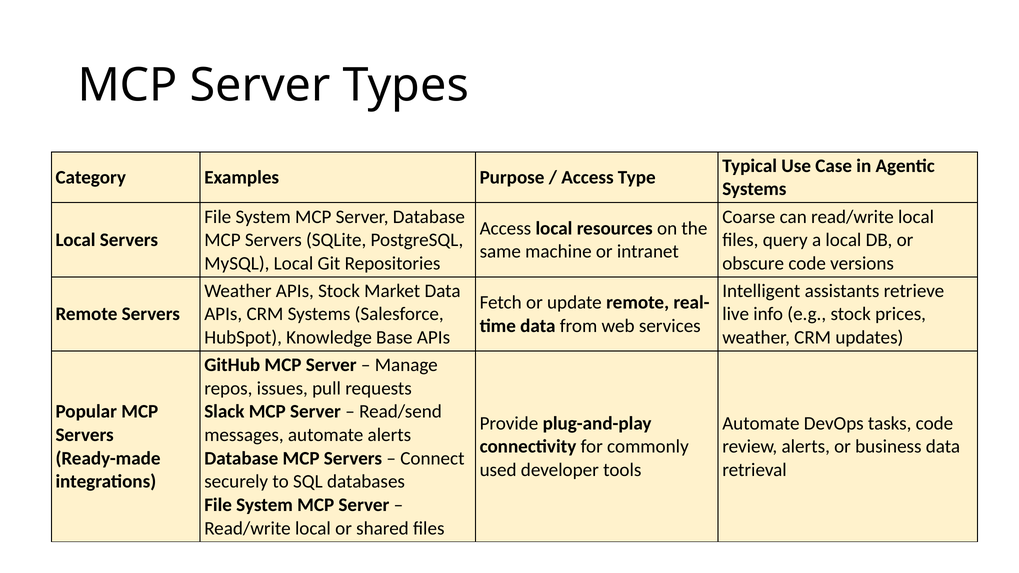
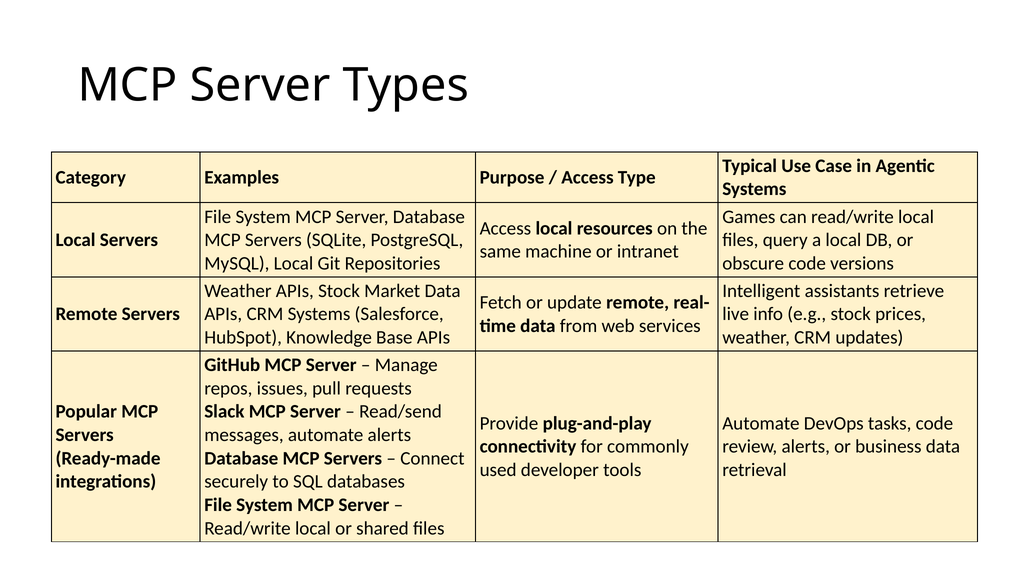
Coarse: Coarse -> Games (749, 217)
